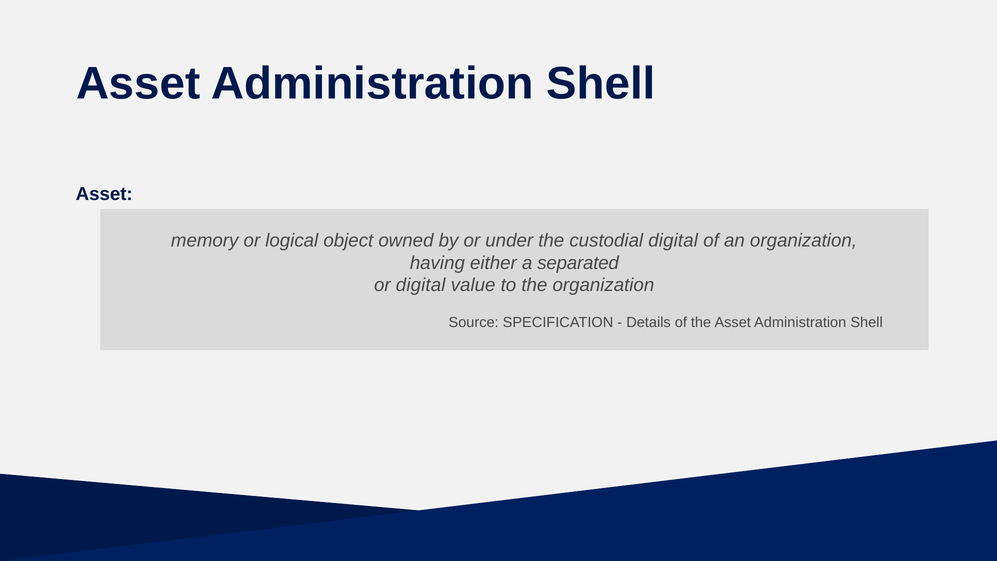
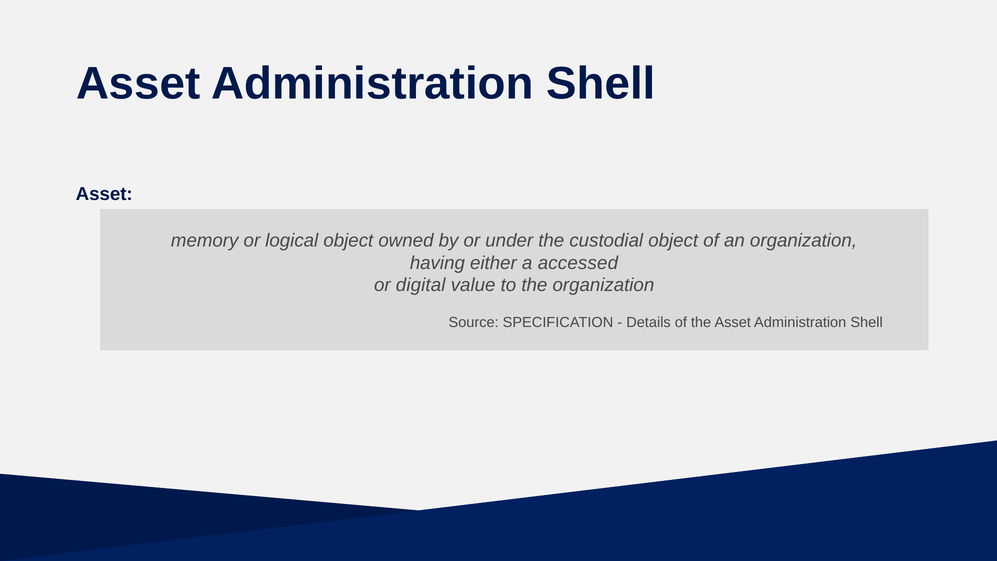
custodial digital: digital -> object (673, 240)
separated: separated -> accessed (578, 263)
